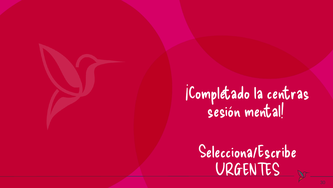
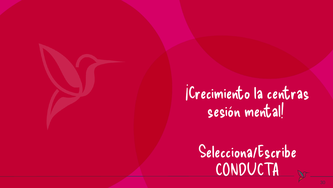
¡Completado: ¡Completado -> ¡Crecimiento (218, 93)
URGENTES: URGENTES -> CONDUCTA (247, 170)
